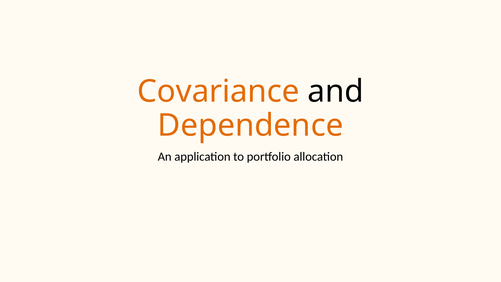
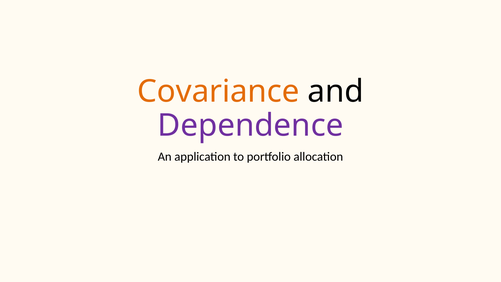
Dependence colour: orange -> purple (250, 125)
